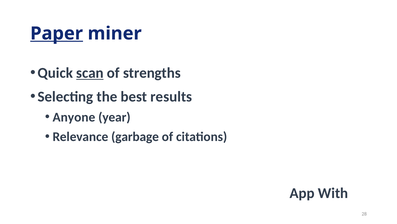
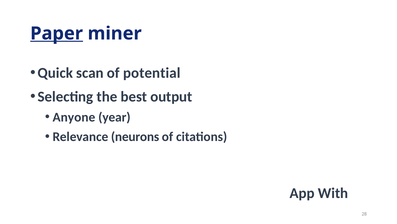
scan underline: present -> none (90, 73)
strengths: strengths -> potential (152, 73)
results: results -> output (171, 96)
garbage: garbage -> neurons (135, 136)
